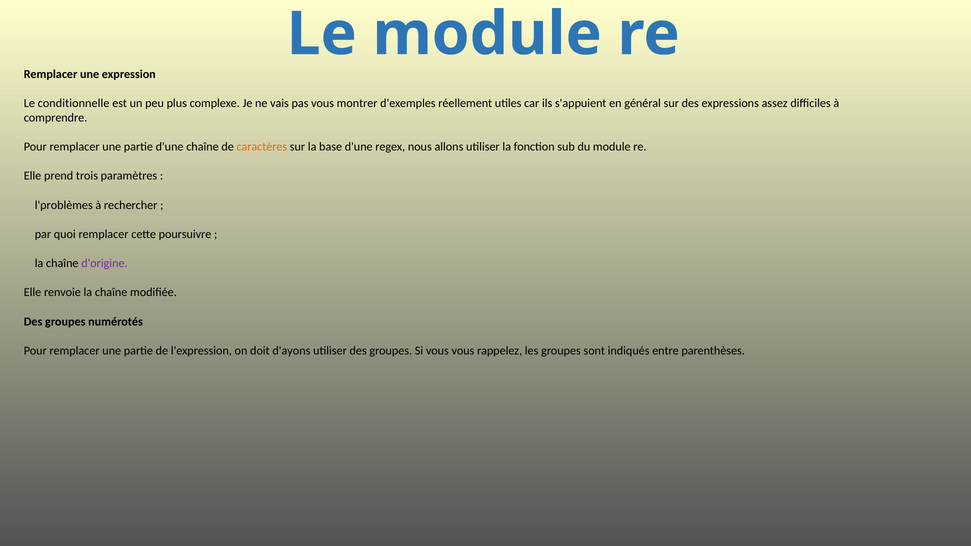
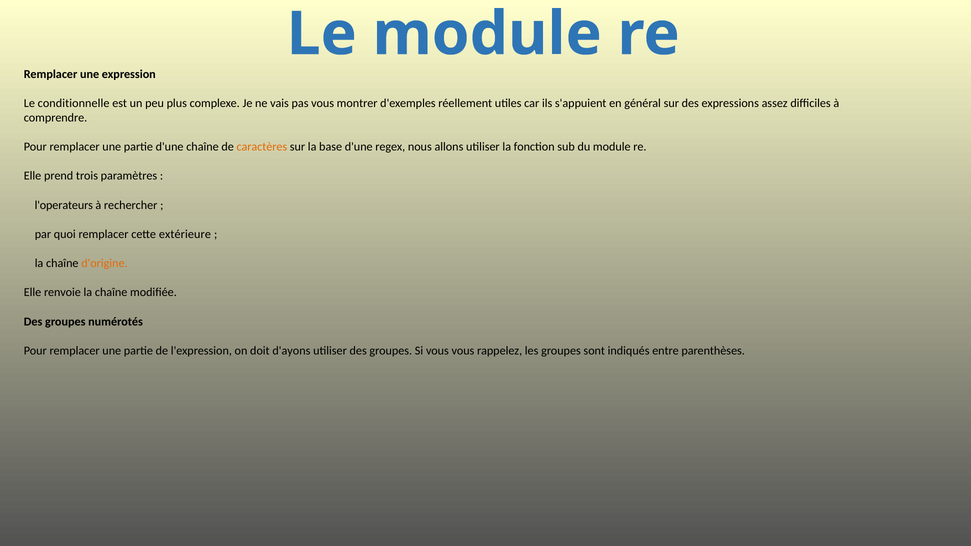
l'problèmes: l'problèmes -> l'operateurs (64, 205)
poursuivre: poursuivre -> extérieure (185, 234)
d'origine colour: purple -> orange (104, 263)
